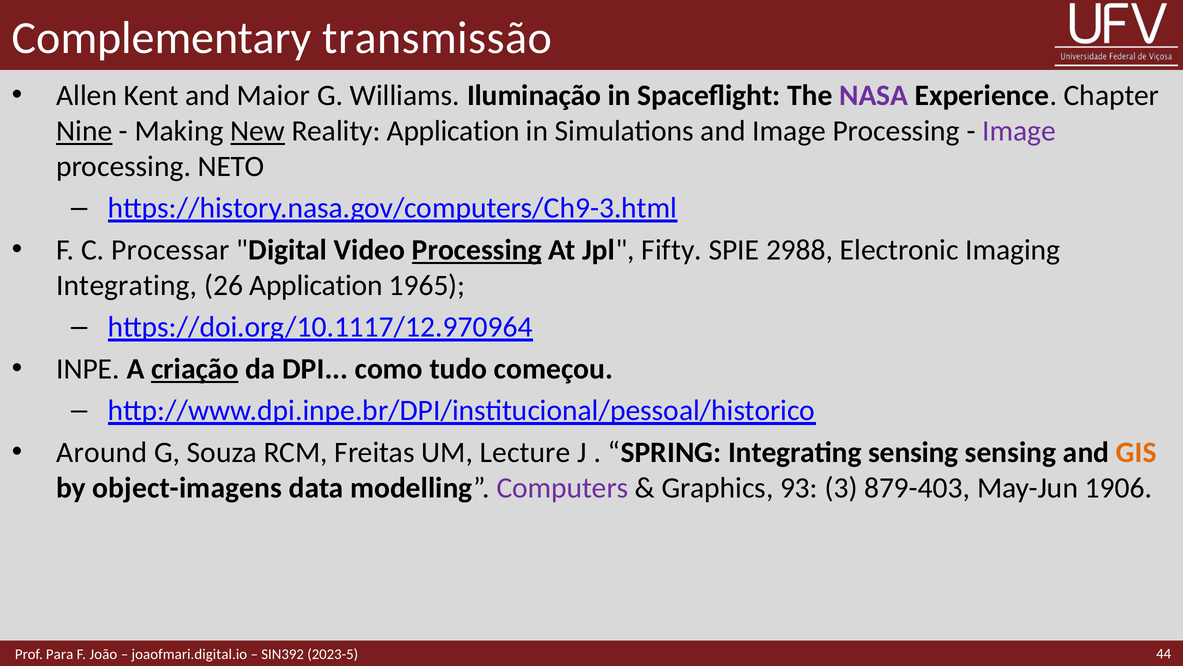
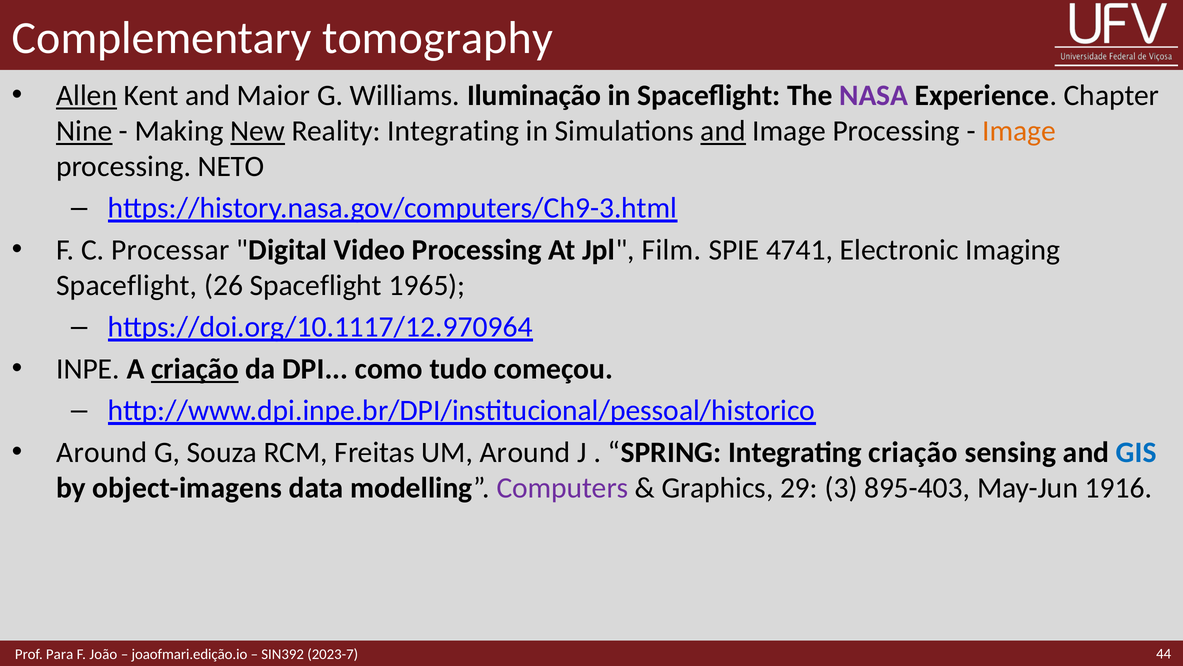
transmissão: transmissão -> tomography (437, 38)
Allen underline: none -> present (87, 96)
Reality Application: Application -> Integrating (453, 131)
and underline: none -> present (723, 131)
Image colour: purple -> orange (1019, 131)
Processing underline: present -> none (477, 250)
Fifty: Fifty -> Film (672, 250)
2988: 2988 -> 4741 (800, 250)
Integrating: Integrating -> Spaceflight (127, 285)
26 Application: Application -> Spaceflight (316, 285)
UM Lecture: Lecture -> Around (525, 452)
Integrating sensing: sensing -> criação (913, 452)
GIS colour: orange -> blue (1136, 452)
93: 93 -> 29 (799, 488)
879-403: 879-403 -> 895-403 (917, 488)
1906: 1906 -> 1916 (1118, 488)
joaofmari.digital.io: joaofmari.digital.io -> joaofmari.edição.io (189, 654)
2023-5: 2023-5 -> 2023-7 (333, 654)
